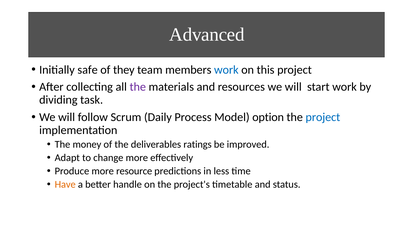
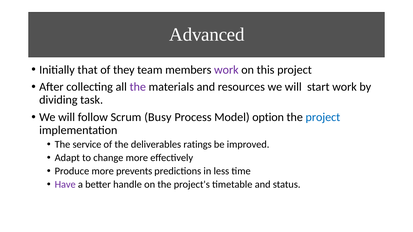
safe: safe -> that (88, 70)
work colour: blue -> purple (226, 70)
Daily: Daily -> Busy (158, 117)
money: money -> service (87, 145)
resource: resource -> prevents (134, 171)
Have colour: orange -> purple (65, 185)
